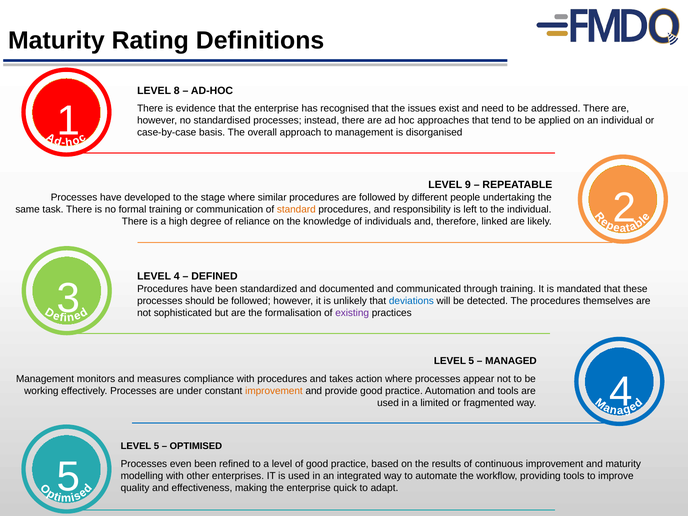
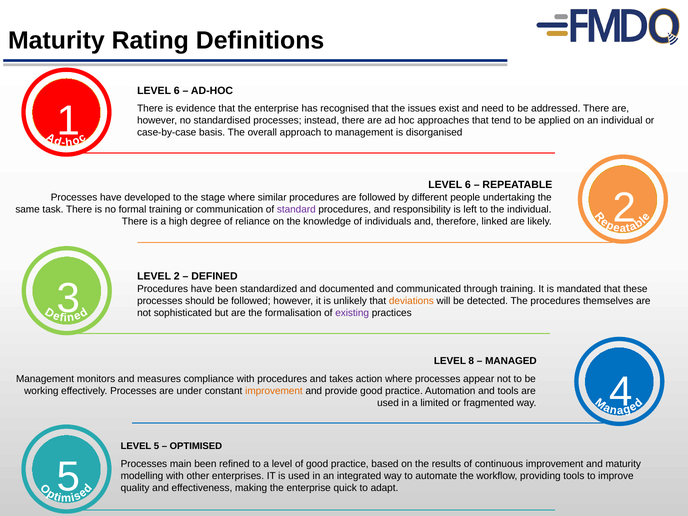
8: 8 -> 6 (177, 91)
9: 9 -> 6 (468, 185)
standard colour: orange -> purple (296, 209)
LEVEL 4: 4 -> 2 (177, 276)
deviations colour: blue -> orange (411, 301)
5: 5 -> 8 (471, 361)
even: even -> main (181, 464)
